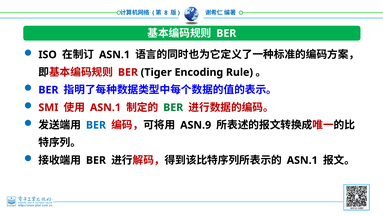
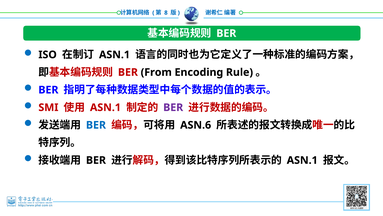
Tiger: Tiger -> From (156, 72)
BER colour: green -> purple (173, 107)
ASN.9: ASN.9 -> ASN.6 (196, 125)
